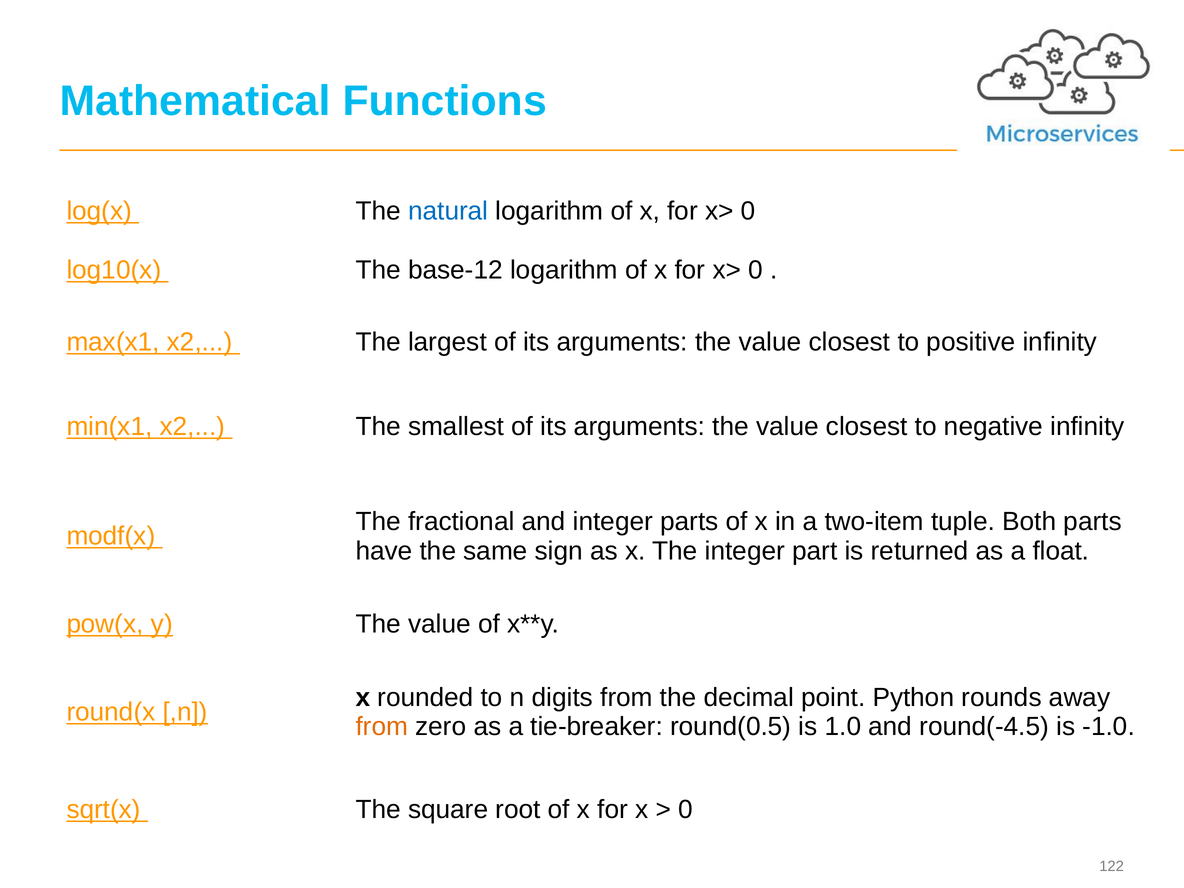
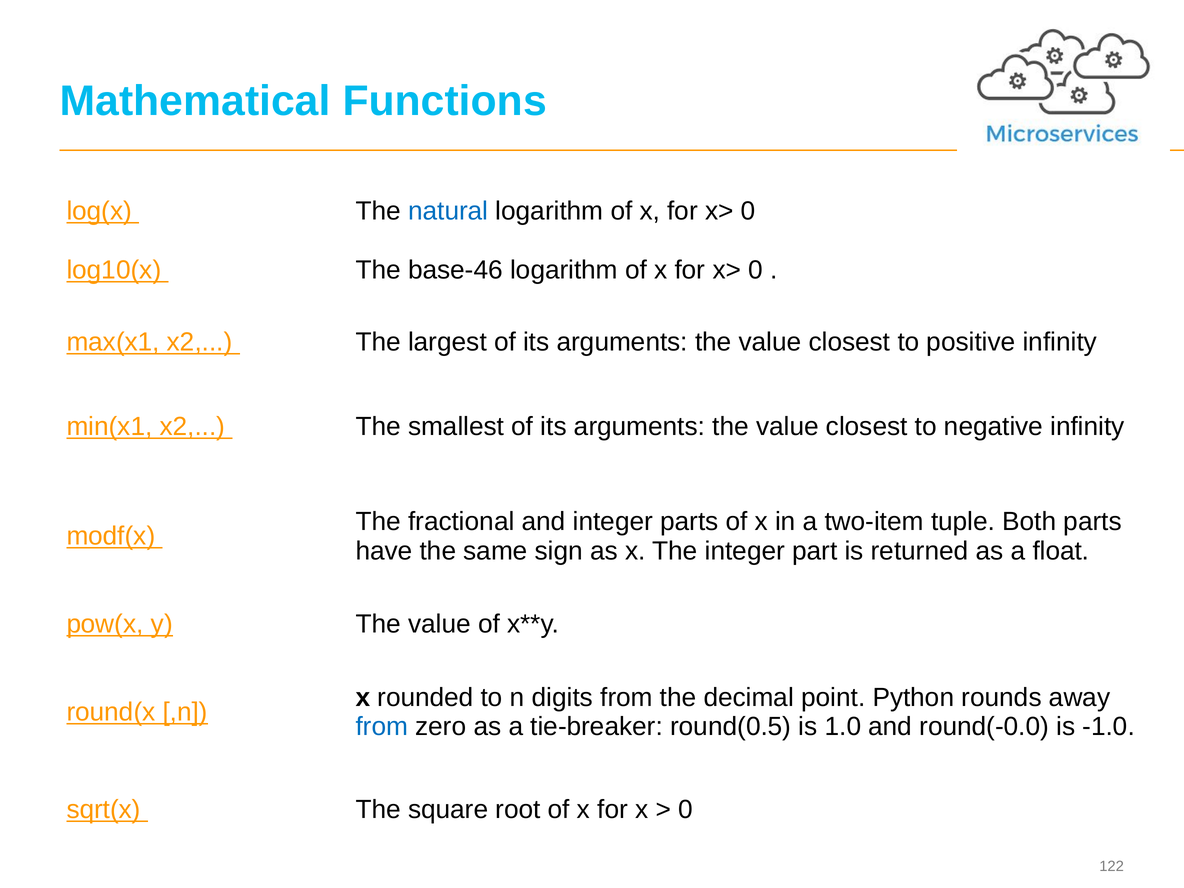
base-12: base-12 -> base-46 (455, 270)
from colour: orange -> blue (382, 727)
round(-4.5: round(-4.5 -> round(-0.0 (984, 727)
